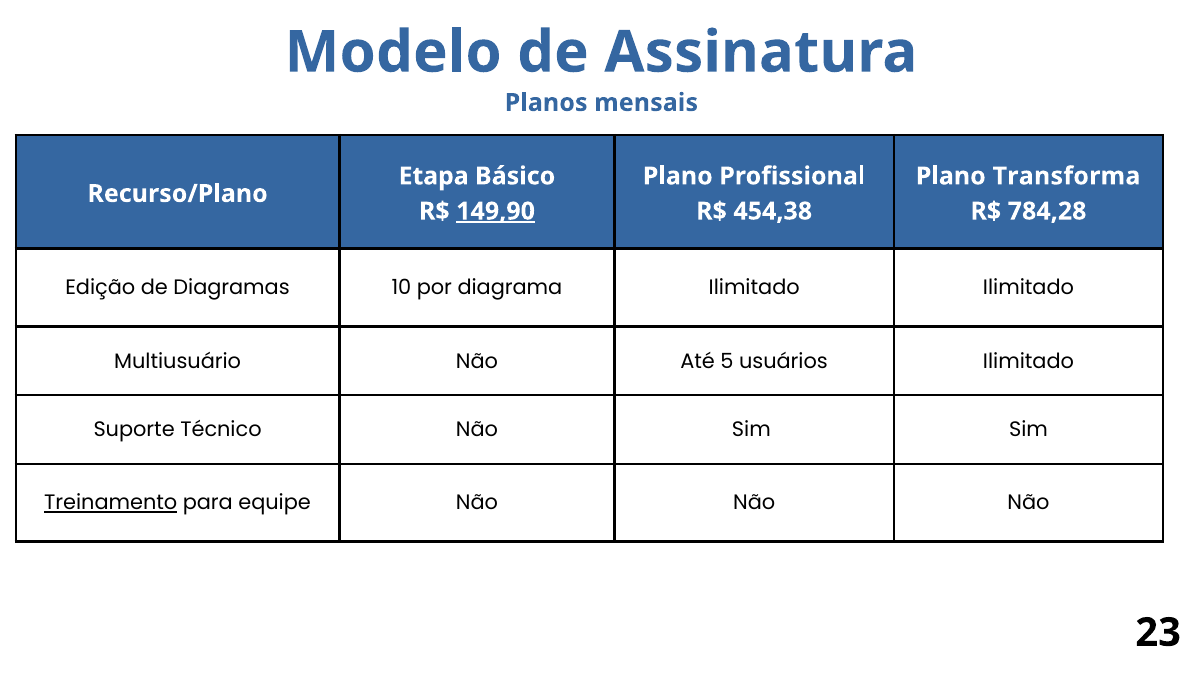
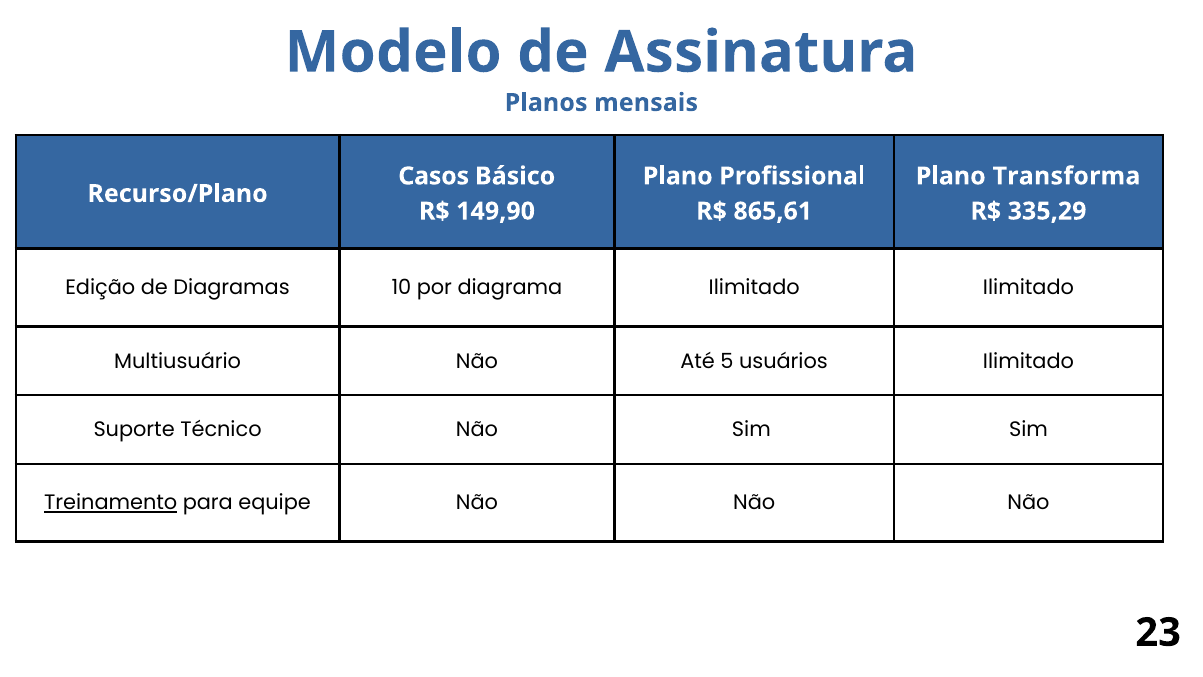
Etapa: Etapa -> Casos (434, 176)
149,90 underline: present -> none (496, 211)
454,38: 454,38 -> 865,61 (773, 211)
784,28: 784,28 -> 335,29 (1047, 211)
